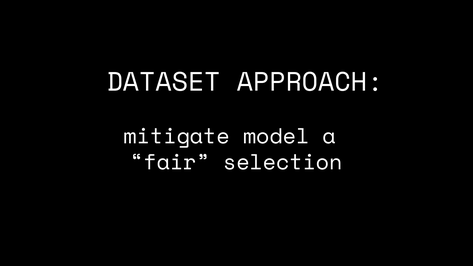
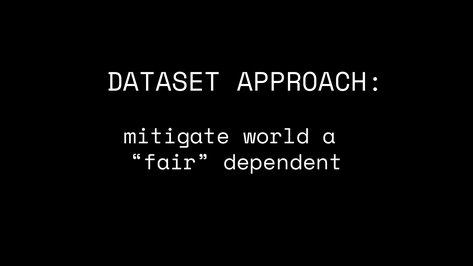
model: model -> world (276, 136)
selection: selection -> dependent (283, 162)
